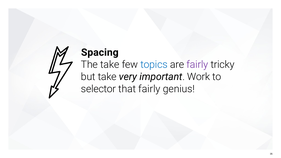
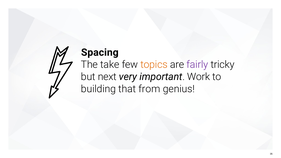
topics colour: blue -> orange (154, 65)
but take: take -> next (107, 77)
selector: selector -> building (98, 89)
that fairly: fairly -> from (149, 89)
